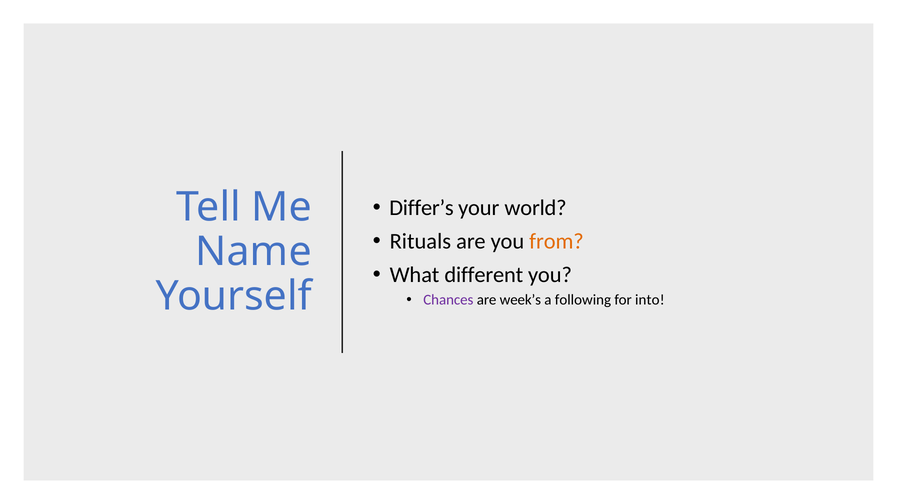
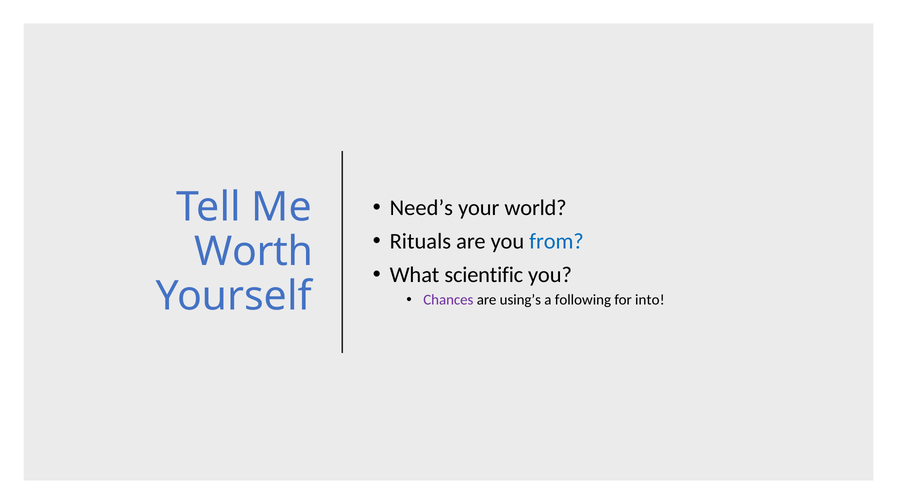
Differ’s: Differ’s -> Need’s (421, 208)
from colour: orange -> blue (556, 242)
Name: Name -> Worth (254, 252)
different: different -> scientific (484, 275)
week’s: week’s -> using’s (520, 300)
